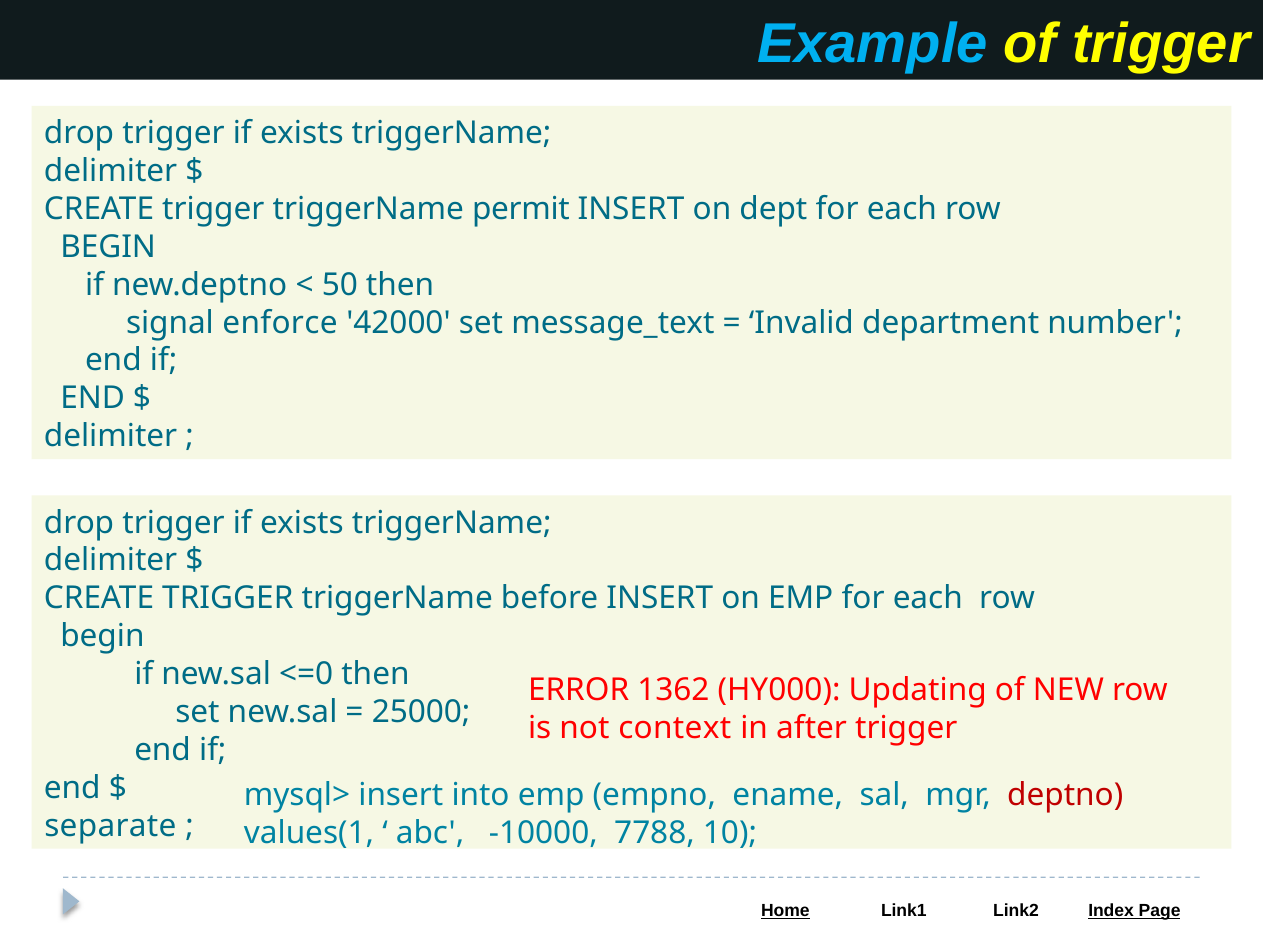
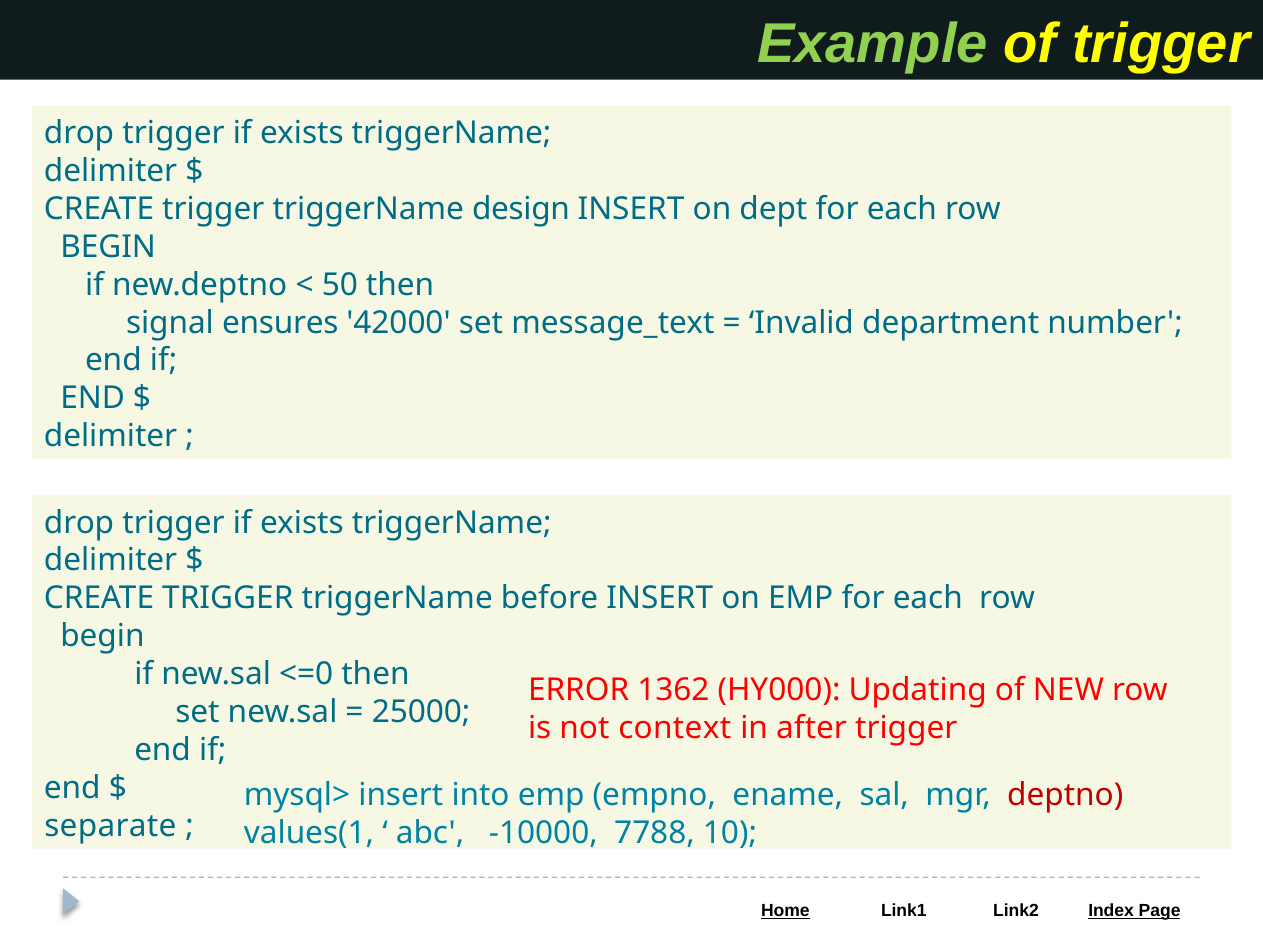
Example colour: light blue -> light green (873, 44)
permit: permit -> design (521, 209)
enforce: enforce -> ensures (280, 323)
